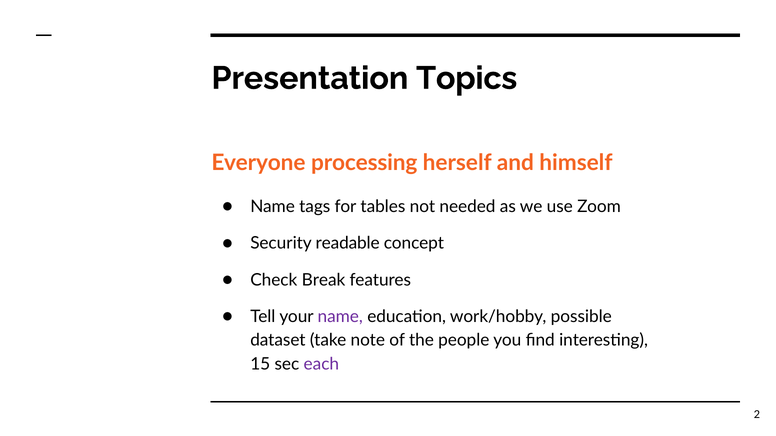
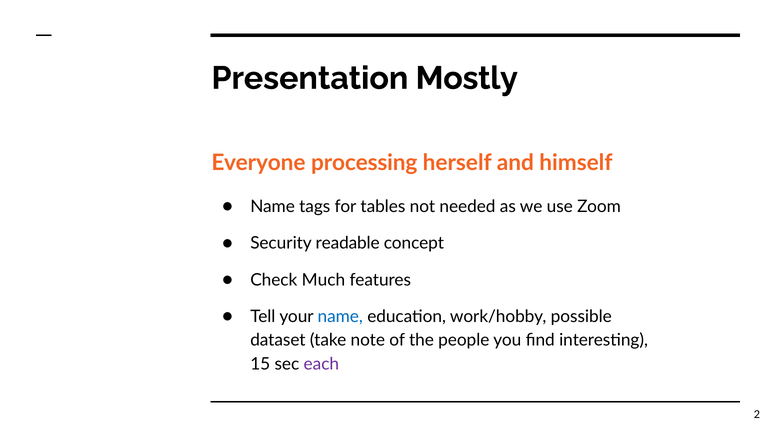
Topics: Topics -> Mostly (467, 78)
Break: Break -> Much (323, 280)
name colour: purple -> blue (340, 317)
